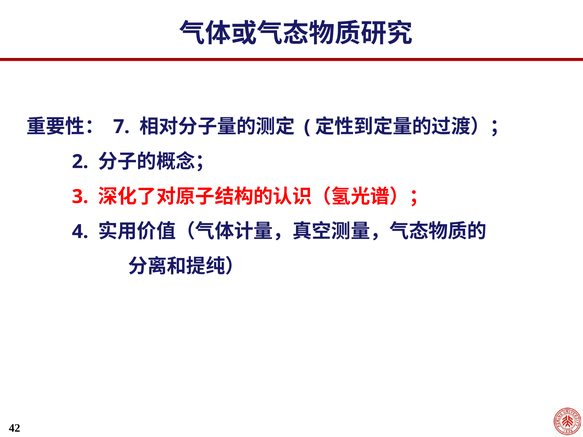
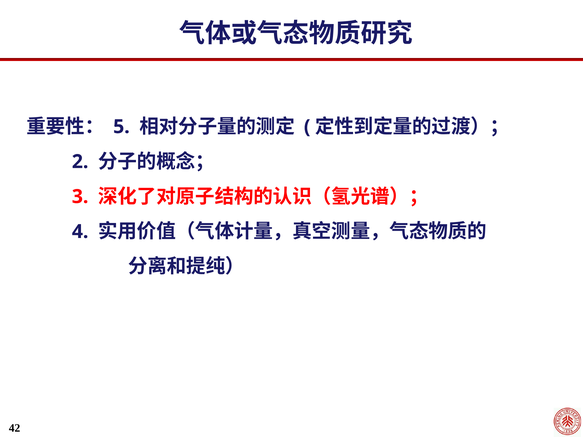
7: 7 -> 5 (121, 127)
